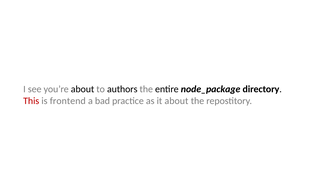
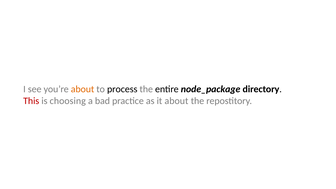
about colour: black -> orange (83, 89)
authors: authors -> process (122, 89)
frontend: frontend -> choosing (68, 101)
